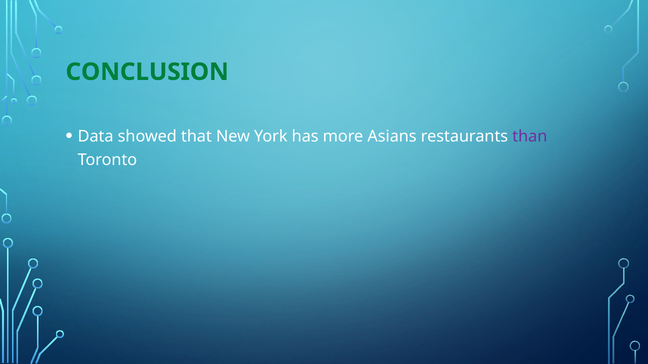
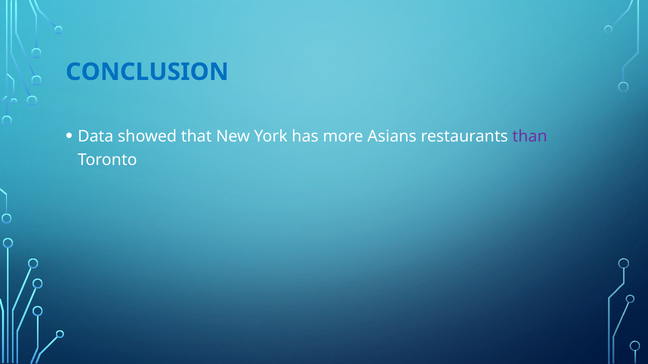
CONCLUSION colour: green -> blue (147, 72)
